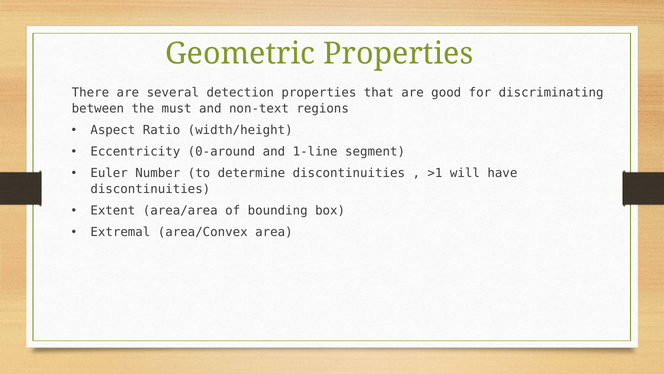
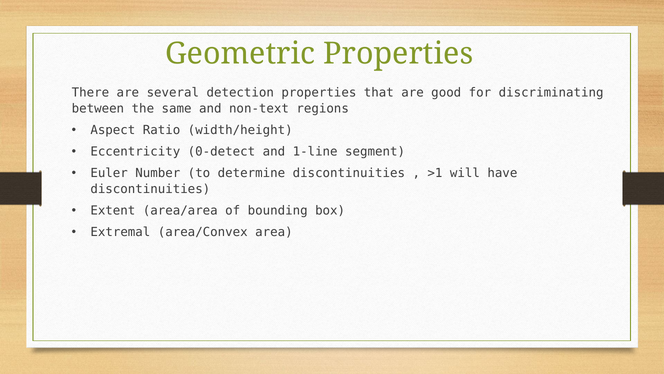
must: must -> same (177, 108)
0-around: 0-around -> 0-detect (221, 151)
